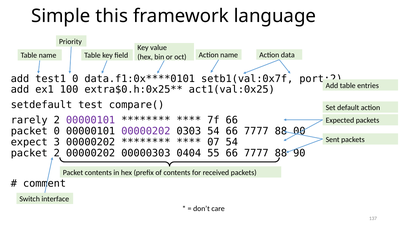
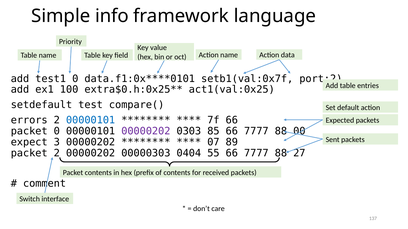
this: this -> info (112, 16)
rarely: rarely -> errors (29, 120)
00000101 colour: purple -> blue (91, 120)
0303 54: 54 -> 85 (213, 131)
07 54: 54 -> 89 (232, 142)
90: 90 -> 27 (299, 153)
